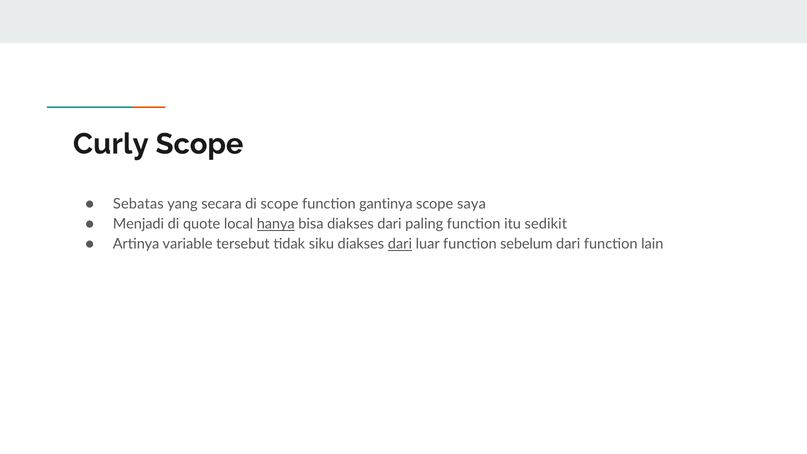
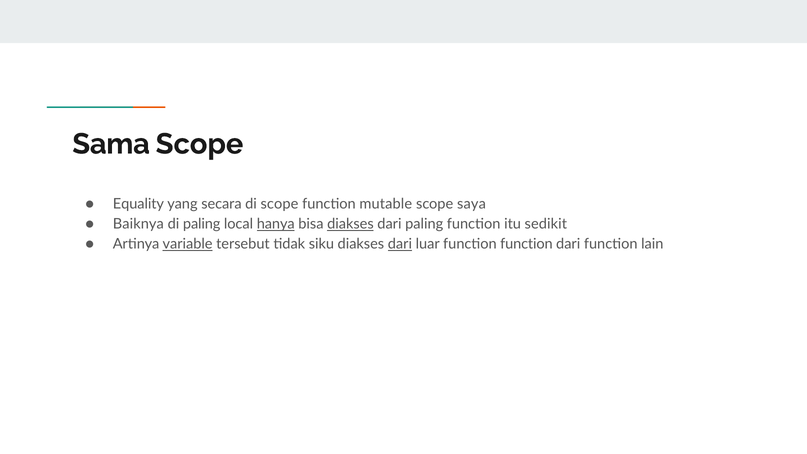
Curly: Curly -> Sama (111, 144)
Sebatas: Sebatas -> Equality (138, 204)
gantinya: gantinya -> mutable (386, 204)
Menjadi: Menjadi -> Baiknya (138, 224)
di quote: quote -> paling (202, 224)
diakses underline: none -> present (350, 224)
variable underline: none -> present (188, 244)
function sebelum: sebelum -> function (526, 244)
